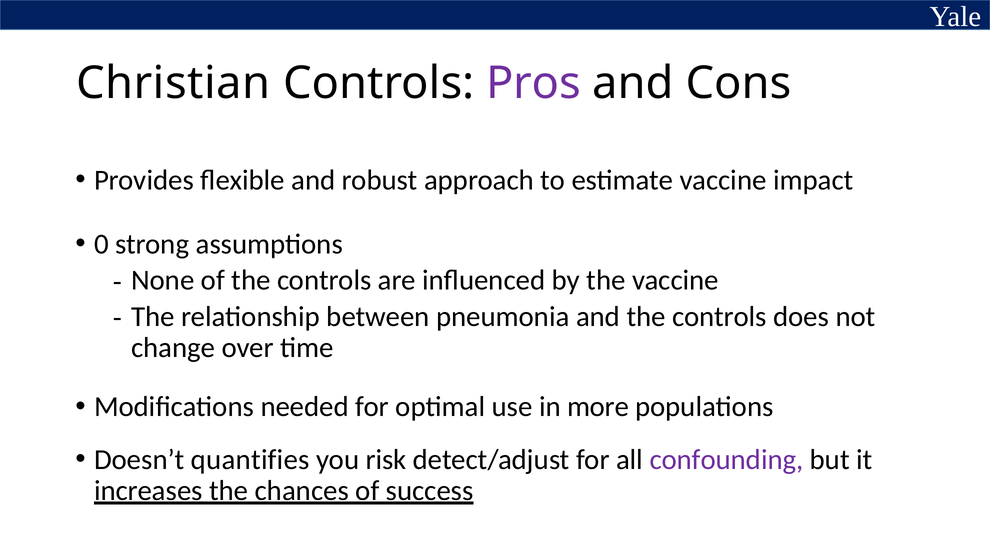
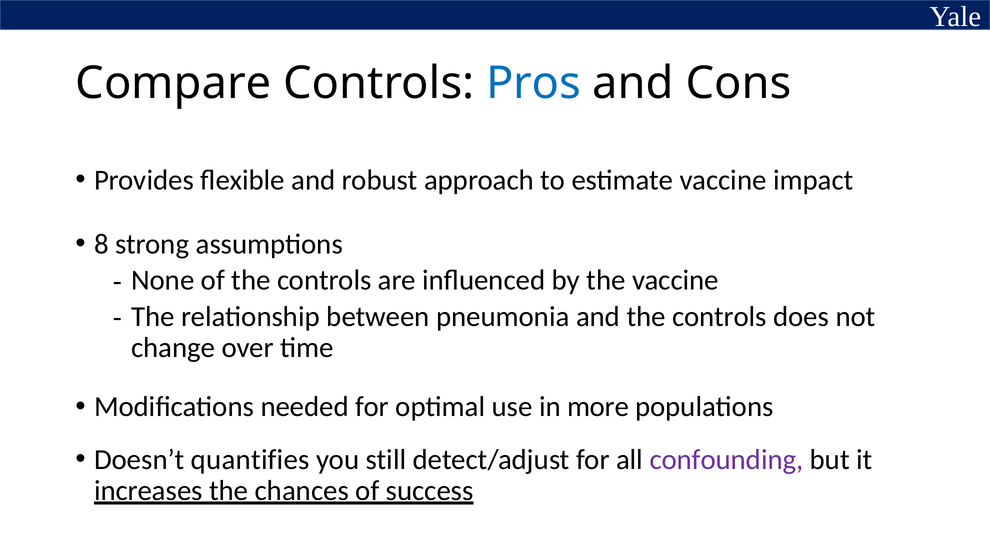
Christian: Christian -> Compare (173, 83)
Pros colour: purple -> blue (534, 83)
0: 0 -> 8 (101, 244)
risk: risk -> still (386, 459)
